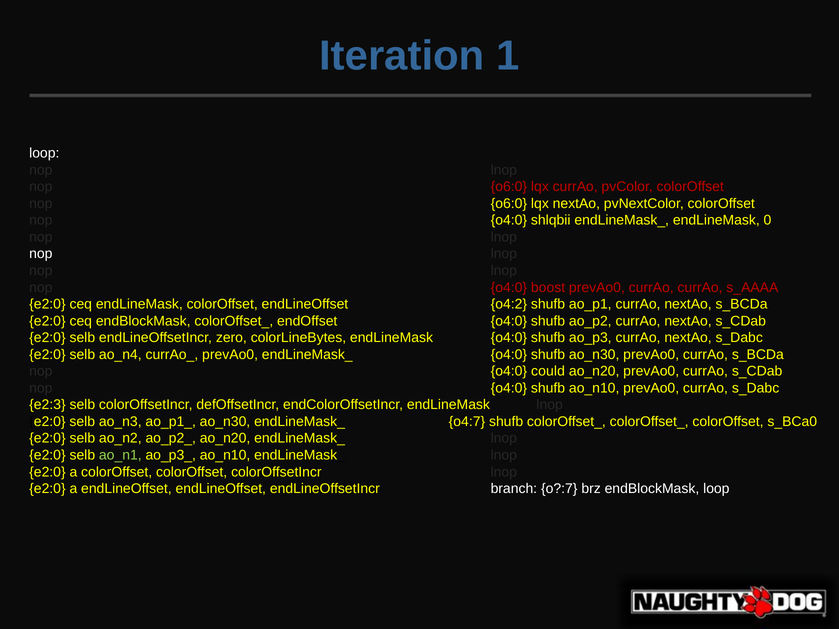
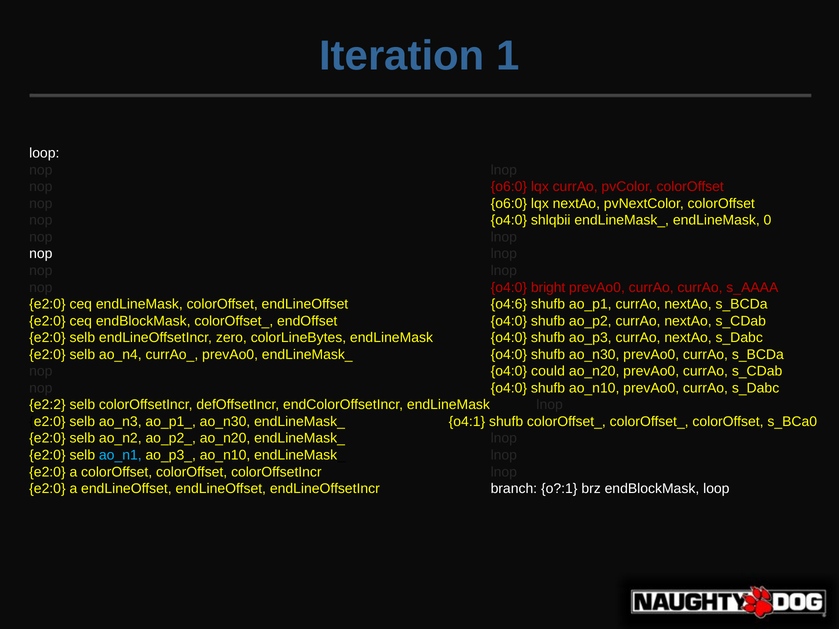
boost: boost -> bright (548, 288)
o4:2: o4:2 -> o4:6 (509, 304)
e2:3: e2:3 -> e2:2 (47, 405)
o4:7: o4:7 -> o4:1 (467, 422)
ao_n1 colour: light green -> light blue (120, 455)
o?:7: o?:7 -> o?:1 (559, 489)
